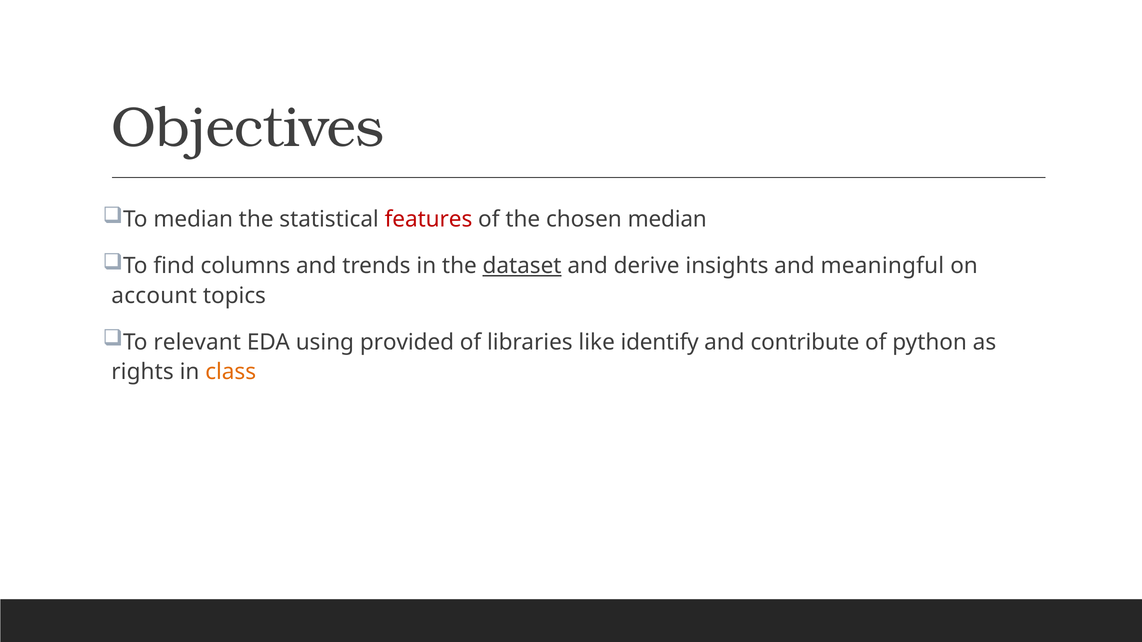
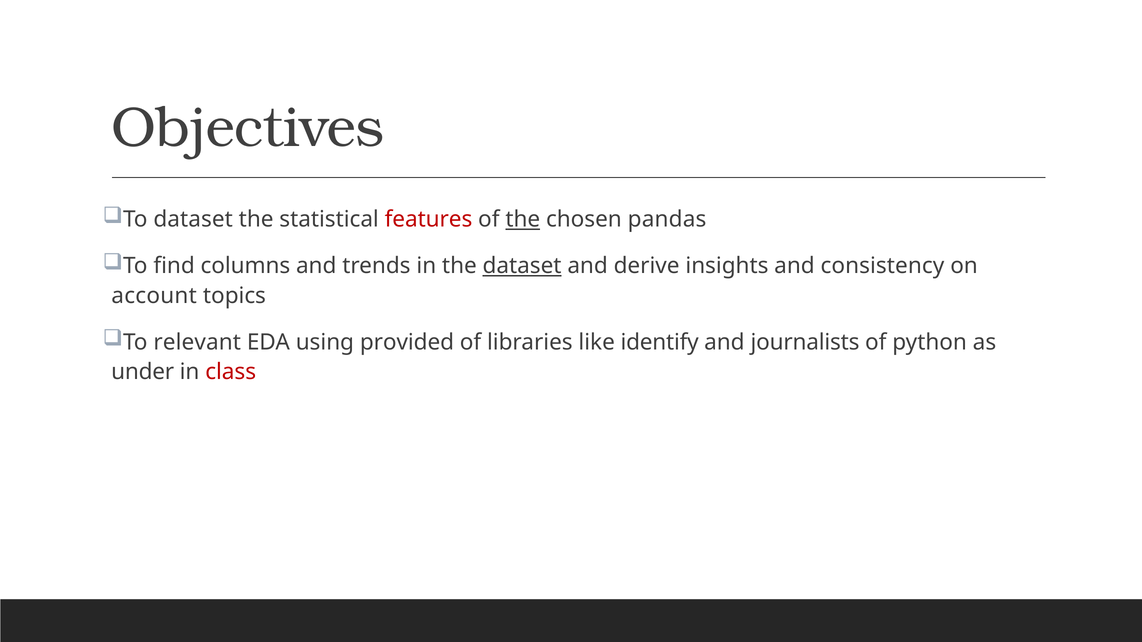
To median: median -> dataset (193, 220)
the underline: none -> present (523, 220)
chosen median: median -> pandas (667, 220)
meaningful: meaningful -> consistency (882, 266)
contribute: contribute -> journalists (805, 342)
rights: rights -> under (143, 372)
class colour: orange -> red (231, 372)
